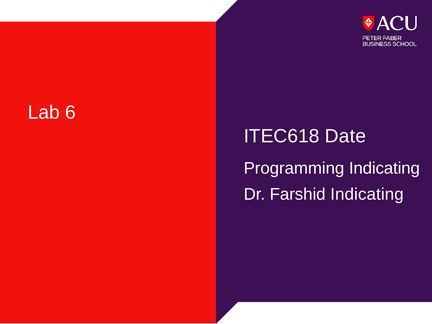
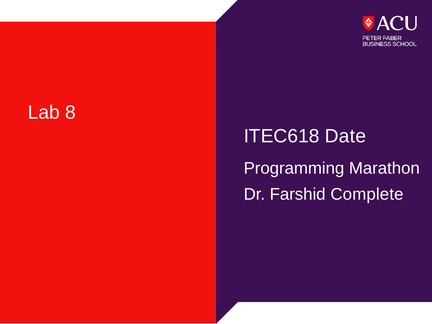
6: 6 -> 8 (71, 112)
Programming Indicating: Indicating -> Marathon (384, 168)
Farshid Indicating: Indicating -> Complete (367, 194)
